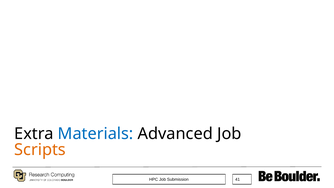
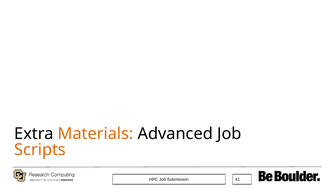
Materials colour: blue -> orange (96, 134)
